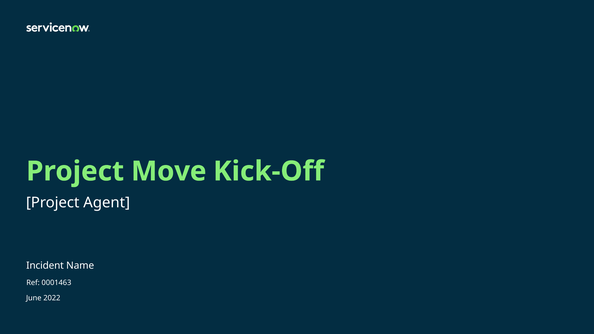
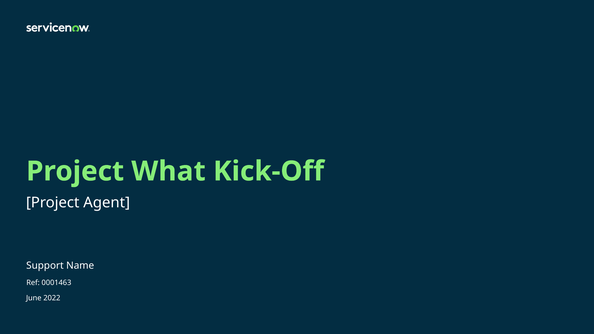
Move: Move -> What (169, 171)
Incident: Incident -> Support (45, 266)
